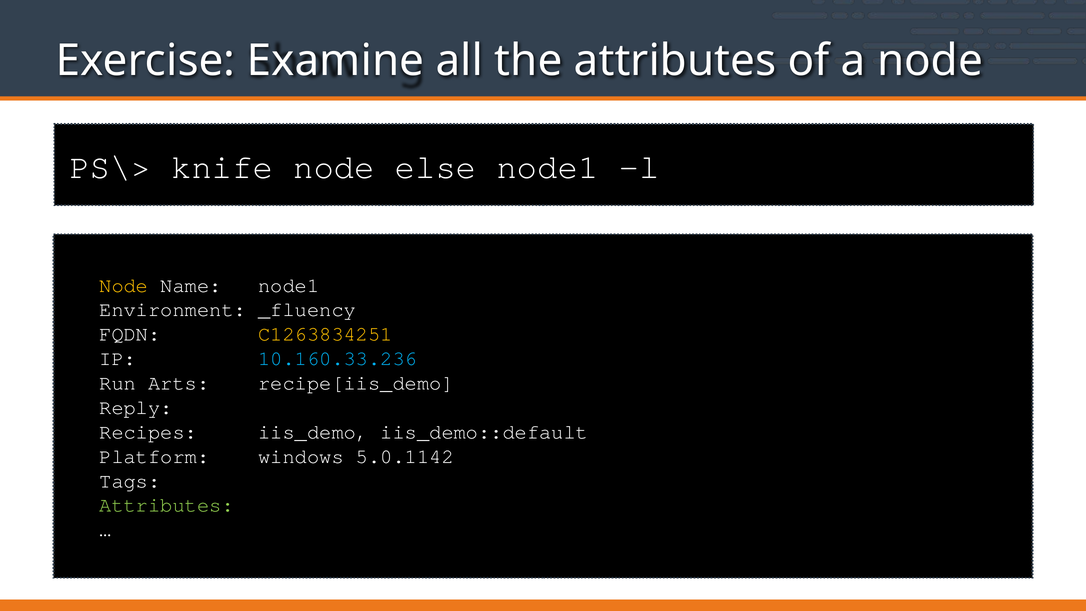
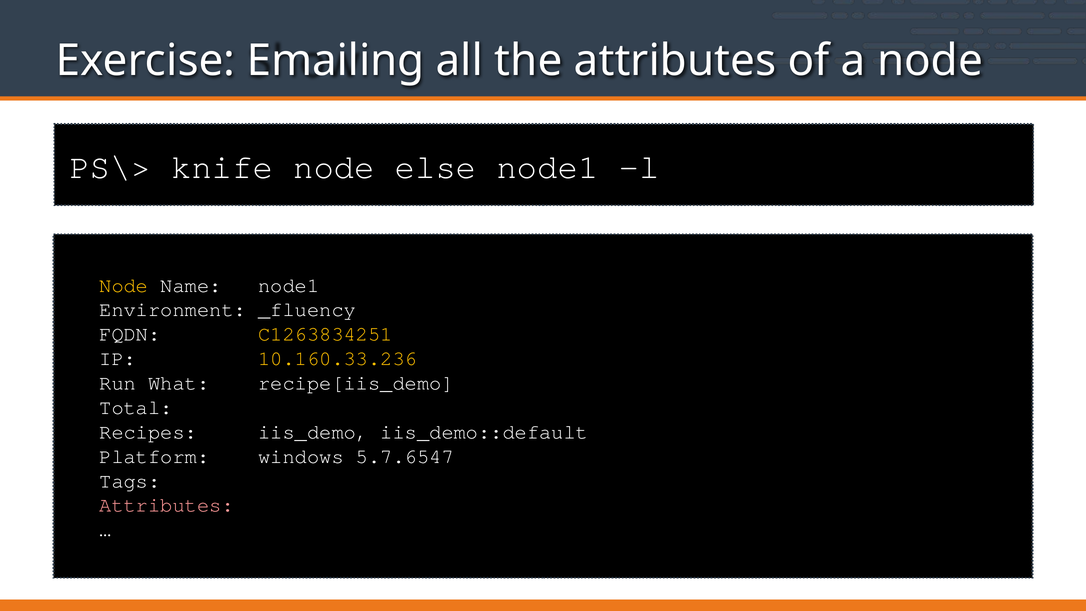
Examine: Examine -> Emailing (336, 61)
10.160.33.236 colour: light blue -> yellow (338, 358)
Arts: Arts -> What (179, 383)
Reply: Reply -> Total (136, 407)
5.0.1142: 5.0.1142 -> 5.7.6547 (405, 456)
Attributes colour: light green -> pink (167, 505)
